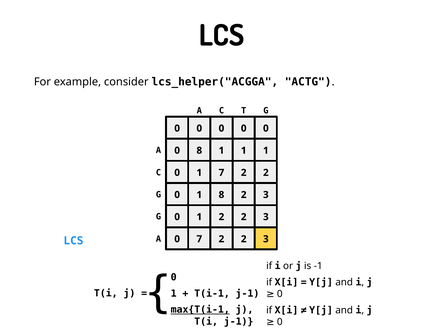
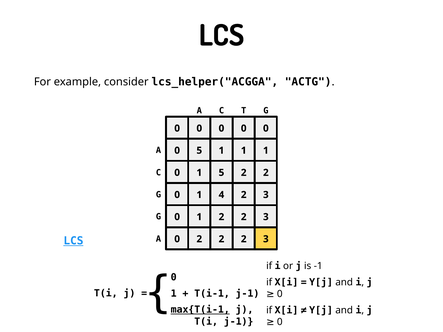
0 8: 8 -> 5 (199, 151)
1 7: 7 -> 5 (221, 173)
1 8: 8 -> 4 (221, 195)
LCS underline: none -> present (73, 241)
0 7: 7 -> 2 (199, 239)
